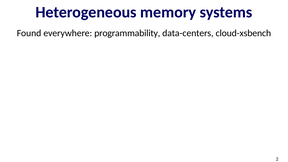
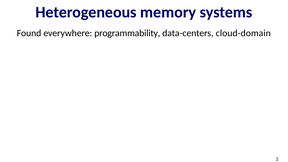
cloud-xsbench: cloud-xsbench -> cloud-domain (243, 33)
